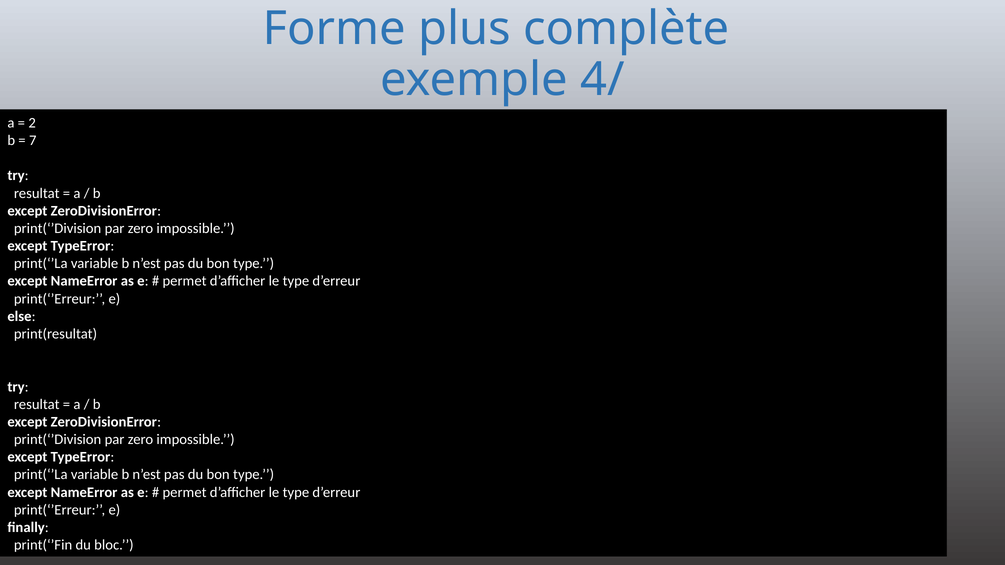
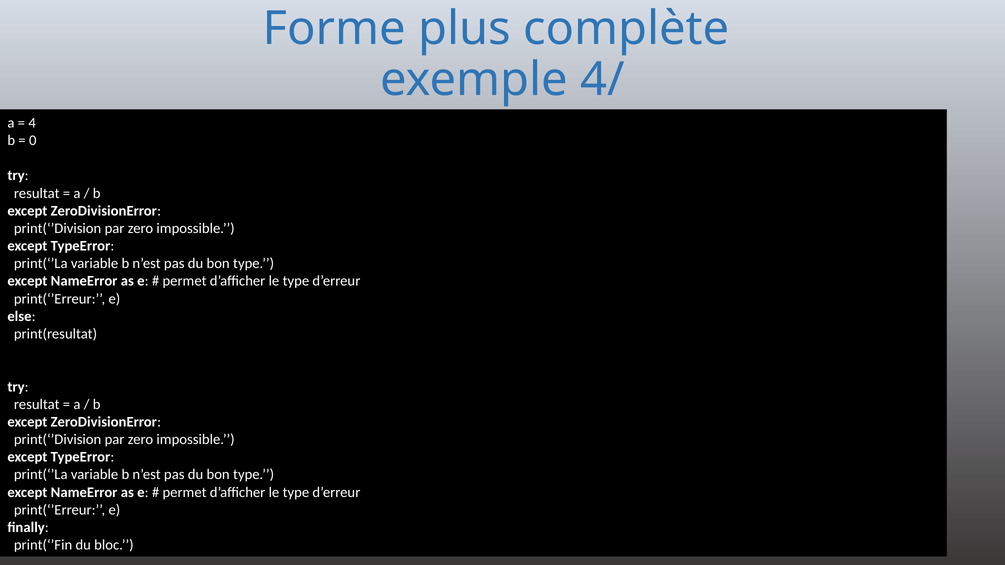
2: 2 -> 4 (32, 123)
7: 7 -> 0 (33, 141)
